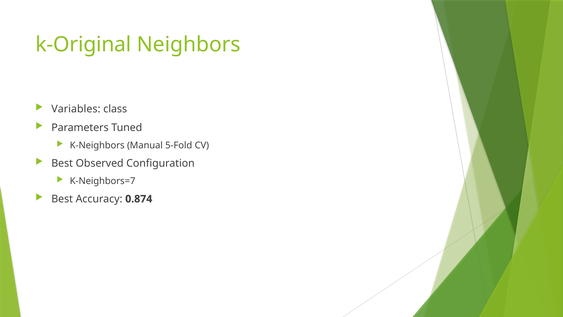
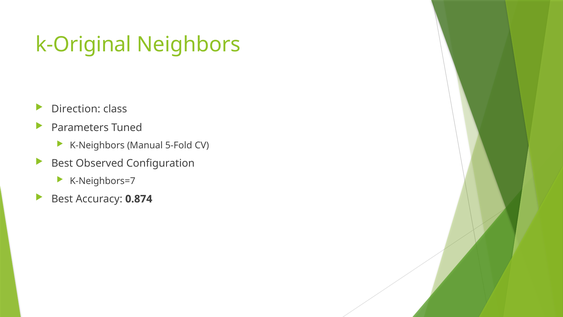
Variables: Variables -> Direction (76, 109)
